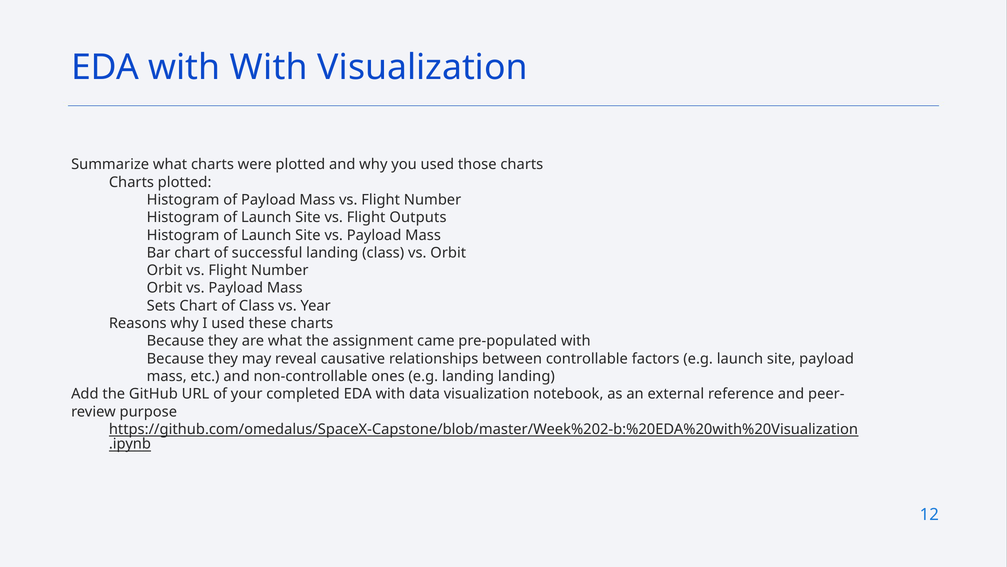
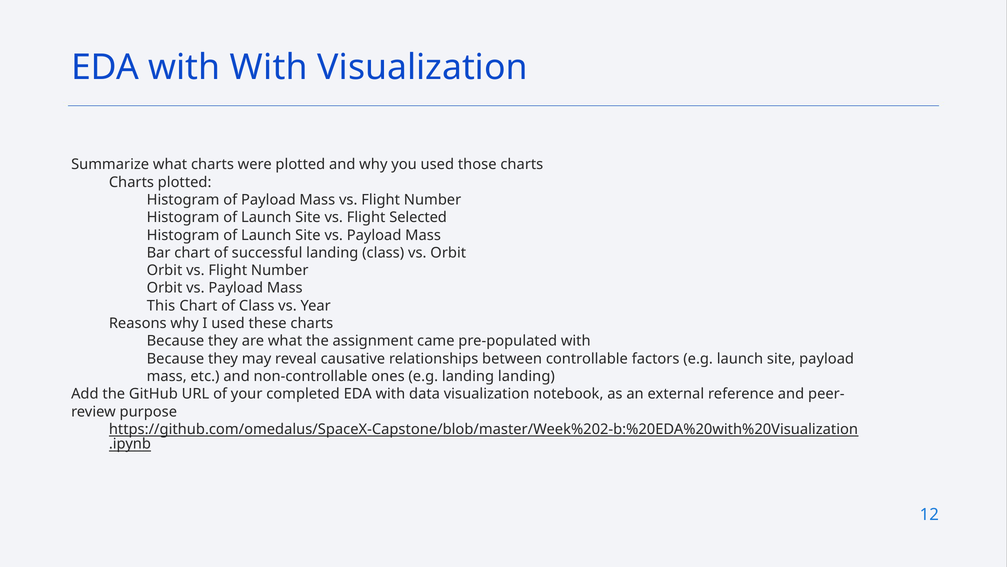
Outputs: Outputs -> Selected (418, 217)
Sets: Sets -> This (161, 305)
